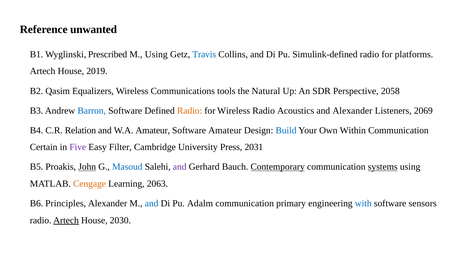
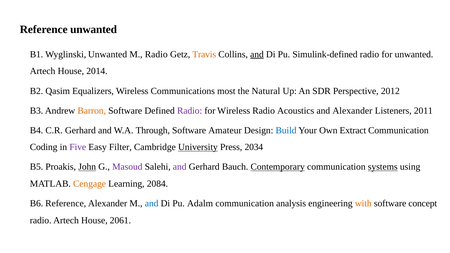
Wyglinski Prescribed: Prescribed -> Unwanted (108, 54)
M Using: Using -> Radio (156, 54)
Travis colour: blue -> orange (204, 54)
and underline: none -> present (257, 54)
for platforms: platforms -> unwanted (414, 54)
2019: 2019 -> 2014 (97, 71)
tools: tools -> most (226, 91)
2058: 2058 -> 2012 (390, 91)
Barron colour: blue -> orange (92, 111)
Radio colour: orange -> purple (190, 111)
2069: 2069 -> 2011 (423, 111)
C.R Relation: Relation -> Gerhard (80, 130)
W.A Amateur: Amateur -> Through (153, 130)
Within: Within -> Extract (353, 130)
Certain: Certain -> Coding (44, 147)
University underline: none -> present (198, 147)
2031: 2031 -> 2034 (254, 147)
Masoud colour: blue -> purple (127, 167)
2063: 2063 -> 2084 (157, 184)
B6 Principles: Principles -> Reference (66, 203)
primary: primary -> analysis (291, 203)
with colour: blue -> orange (363, 203)
sensors: sensors -> concept (423, 203)
Artech underline: present -> none (66, 220)
2030: 2030 -> 2061 (120, 220)
